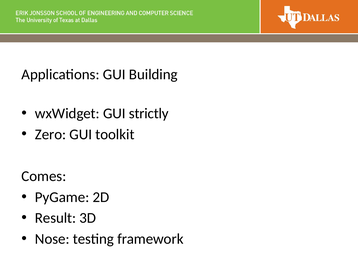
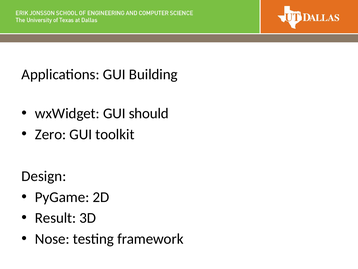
strictly: strictly -> should (149, 113)
Comes: Comes -> Design (44, 176)
